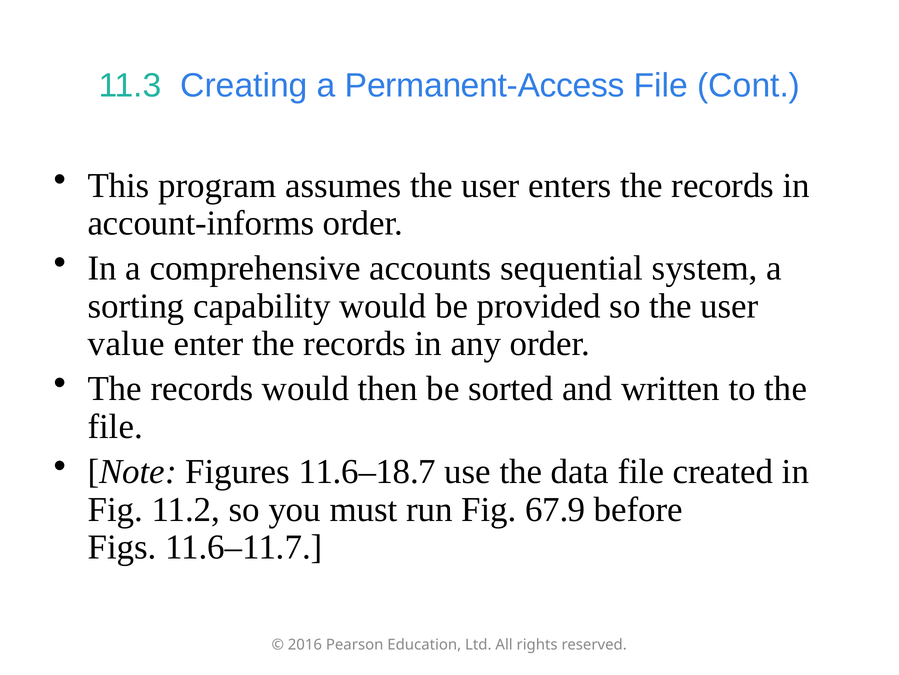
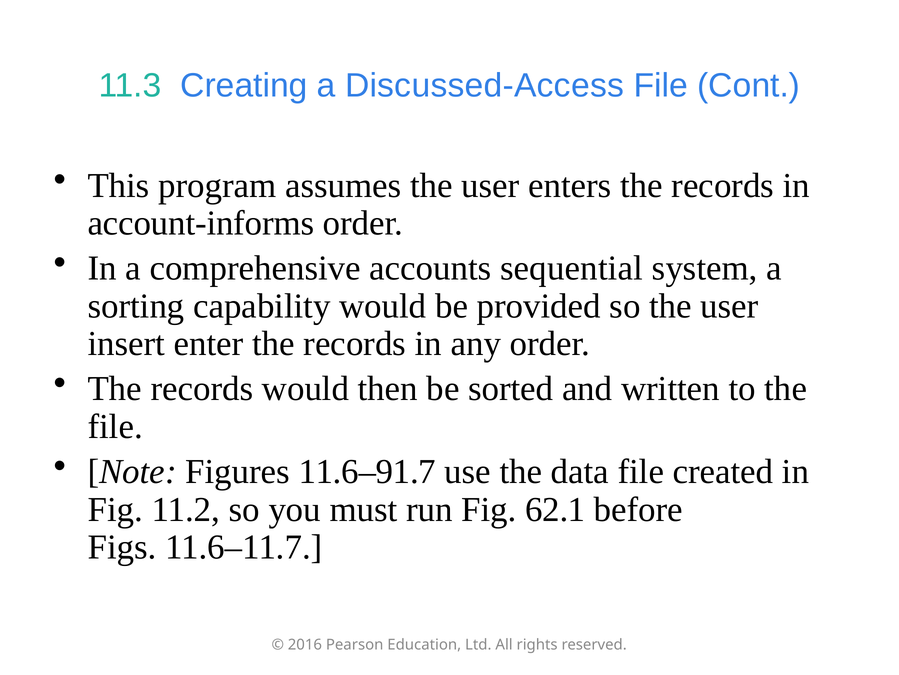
Permanent-Access: Permanent-Access -> Discussed-Access (485, 86)
value: value -> insert (126, 343)
11.6–18.7: 11.6–18.7 -> 11.6–91.7 (367, 471)
67.9: 67.9 -> 62.1 (555, 509)
